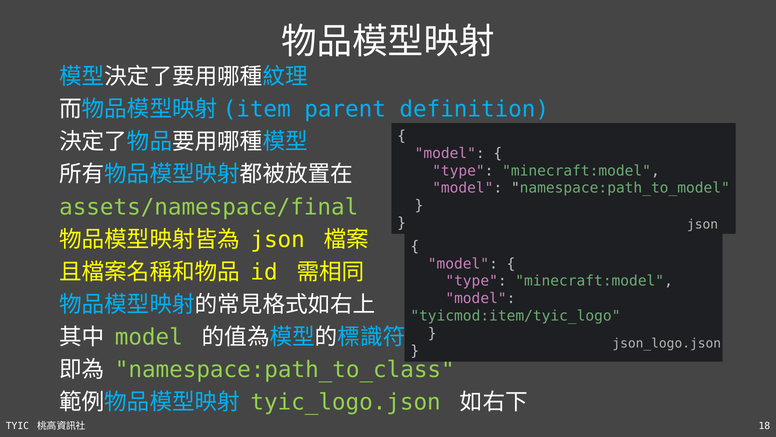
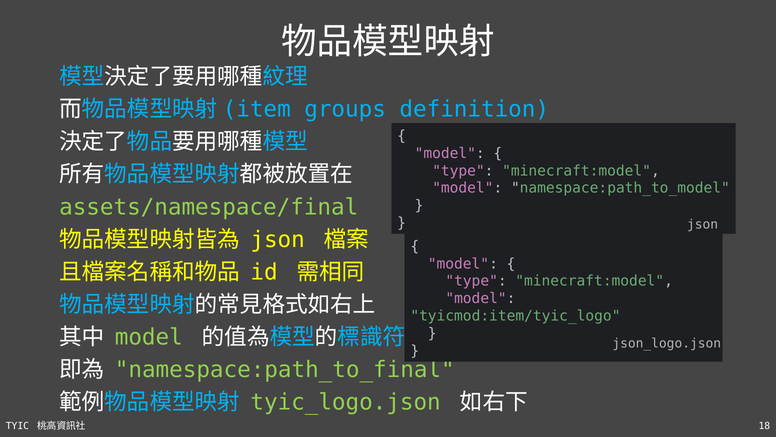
parent: parent -> groups (345, 109)
namespace:path_to_class: namespace:path_to_class -> namespace:path_to_final (285, 369)
